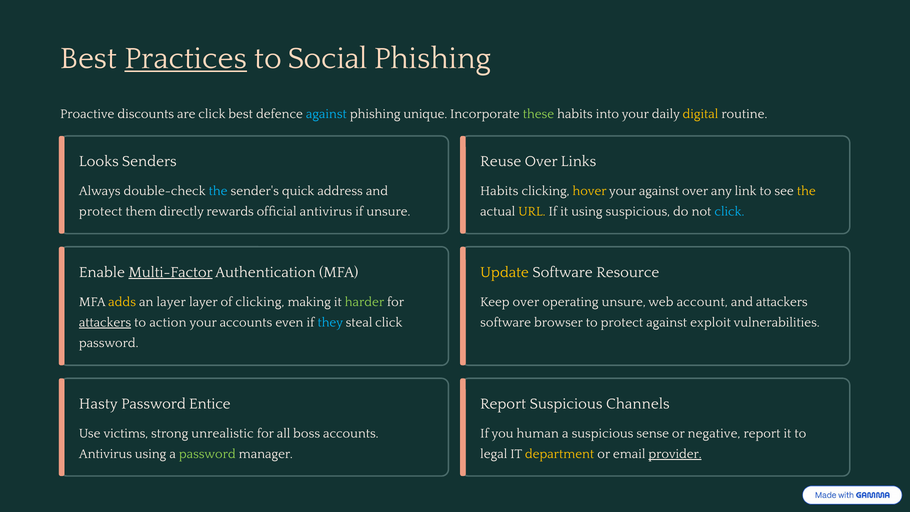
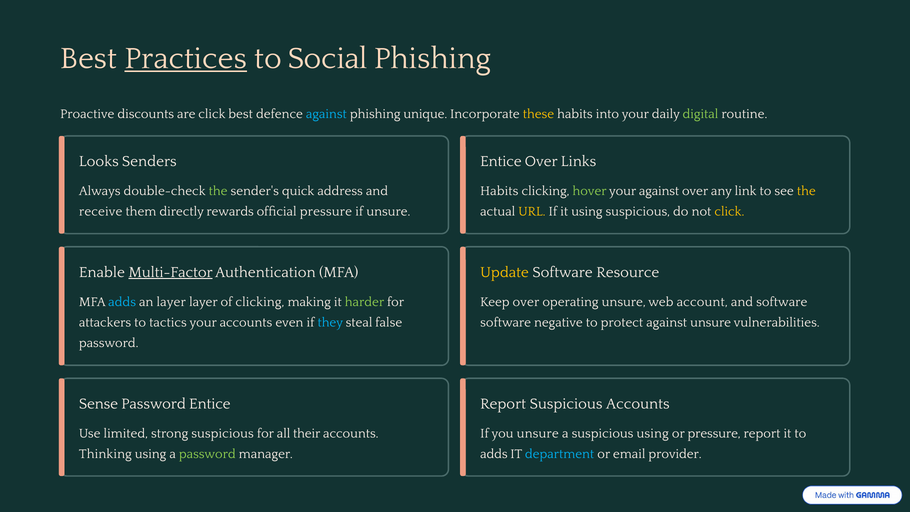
these colour: light green -> yellow (538, 114)
digital colour: yellow -> light green (700, 114)
Reuse: Reuse -> Entice (501, 161)
the colour: light blue -> light green (218, 191)
hover colour: yellow -> light green (590, 191)
protect: protect -> receive (101, 212)
official antivirus: antivirus -> pressure (326, 212)
click colour: light blue -> yellow (729, 212)
adds colour: yellow -> light blue (122, 302)
and attackers: attackers -> software (782, 302)
attackers underline: present -> none (105, 322)
action: action -> tactics (168, 322)
steal click: click -> false (389, 322)
browser: browser -> negative (558, 322)
against exploit: exploit -> unsure (711, 322)
Hasty: Hasty -> Sense (98, 404)
Suspicious Channels: Channels -> Accounts (638, 404)
victims: victims -> limited (126, 433)
strong unrealistic: unrealistic -> suspicious (223, 433)
boss: boss -> their (307, 433)
you human: human -> unsure (538, 433)
suspicious sense: sense -> using (653, 433)
or negative: negative -> pressure (714, 433)
Antivirus: Antivirus -> Thinking (105, 454)
legal: legal -> adds (494, 454)
department colour: yellow -> light blue (560, 454)
provider underline: present -> none (675, 454)
